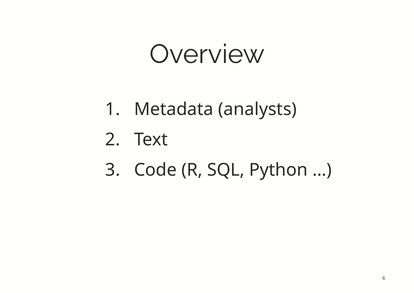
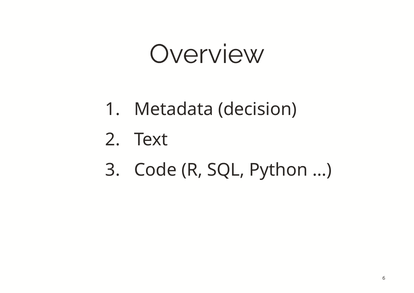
analysts: analysts -> decision (258, 109)
